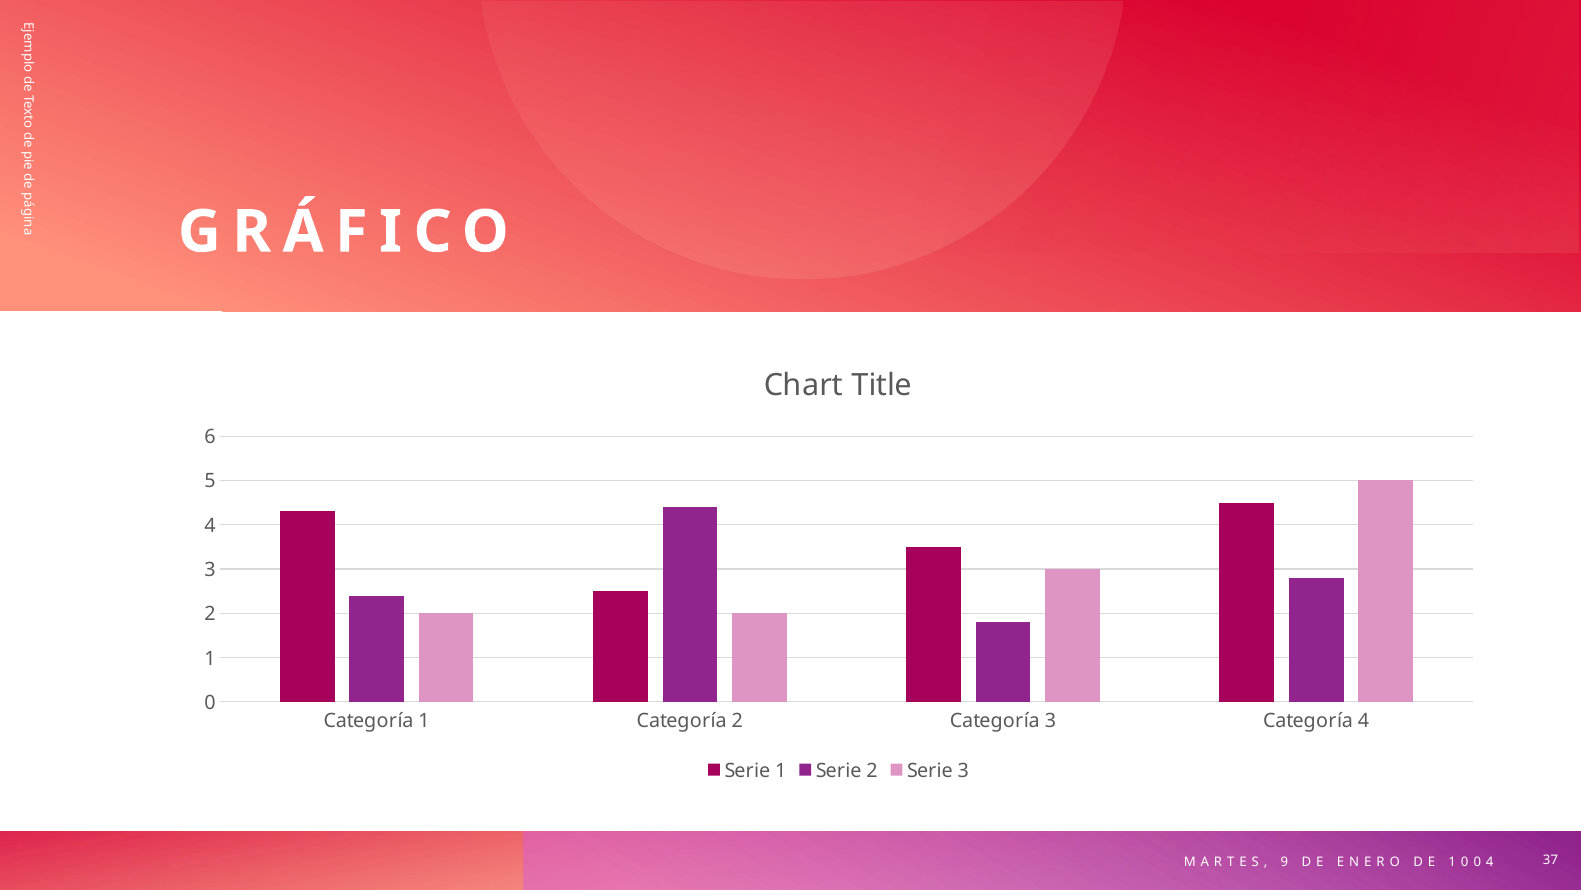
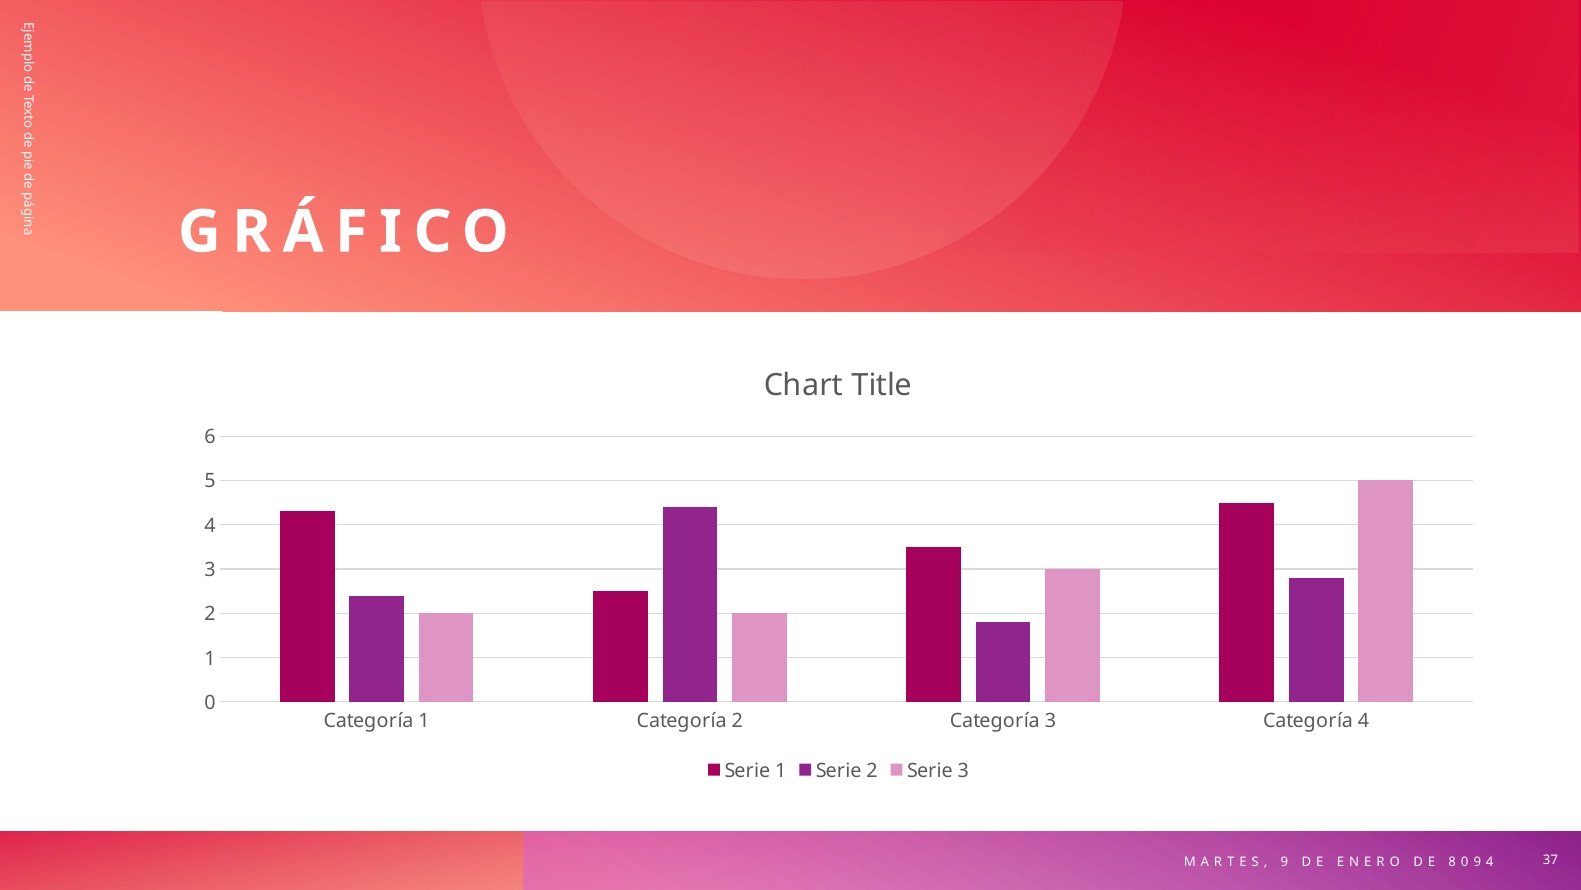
1: 1 -> 8 (1452, 861)
0: 0 -> 9 (1477, 861)
